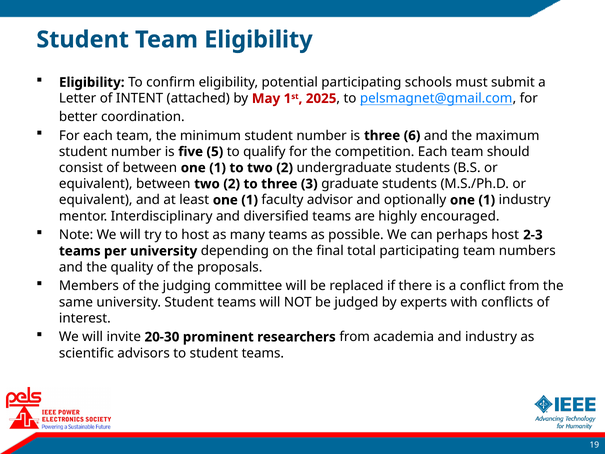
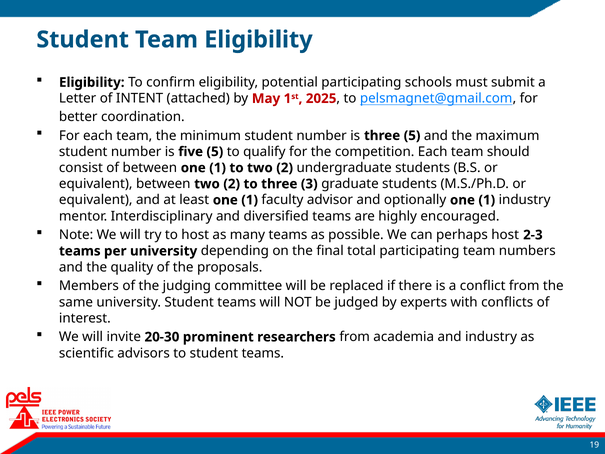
three 6: 6 -> 5 (412, 136)
